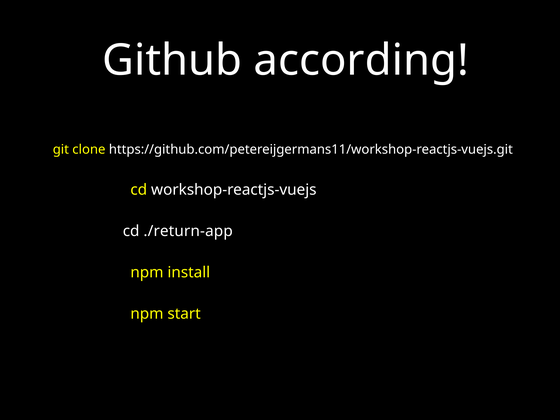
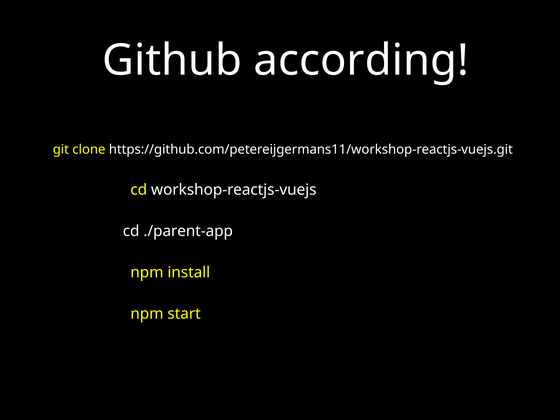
./return-app: ./return-app -> ./parent-app (188, 231)
